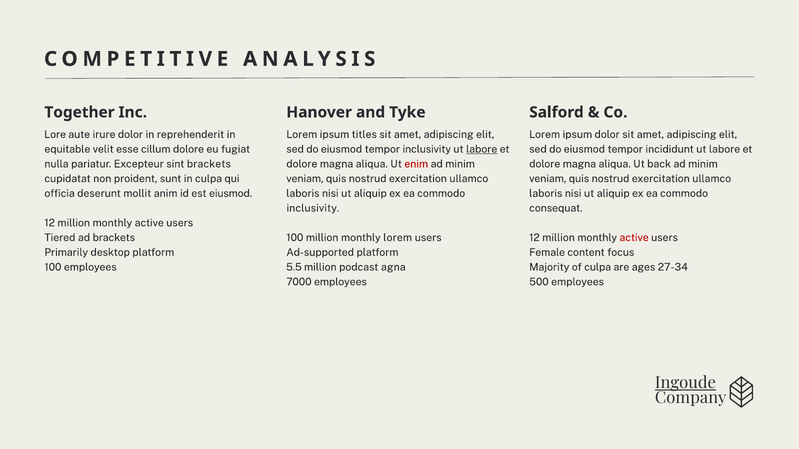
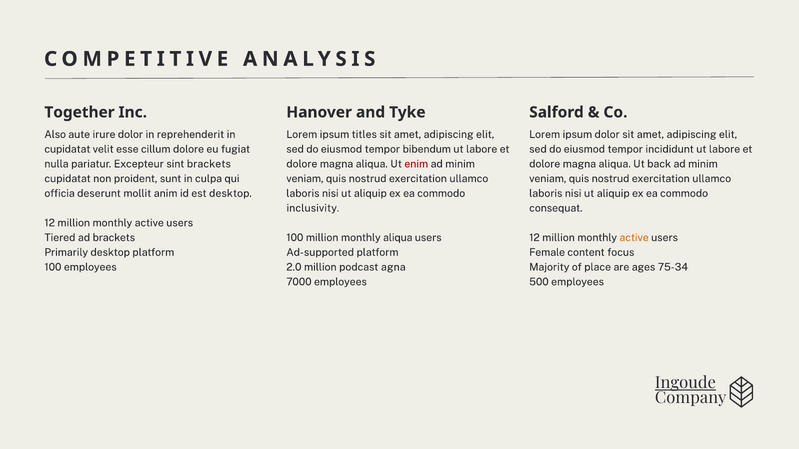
Lore: Lore -> Also (55, 135)
equitable: equitable -> cupidatat (67, 149)
tempor inclusivity: inclusivity -> bibendum (427, 149)
labore underline: present -> none (482, 149)
est eiusmod: eiusmod -> desktop (230, 194)
monthly lorem: lorem -> aliqua (398, 238)
active colour: red -> orange (634, 238)
5.5: 5.5 -> 2.0 (294, 267)
of culpa: culpa -> place (598, 267)
27-34: 27-34 -> 75-34 (673, 267)
